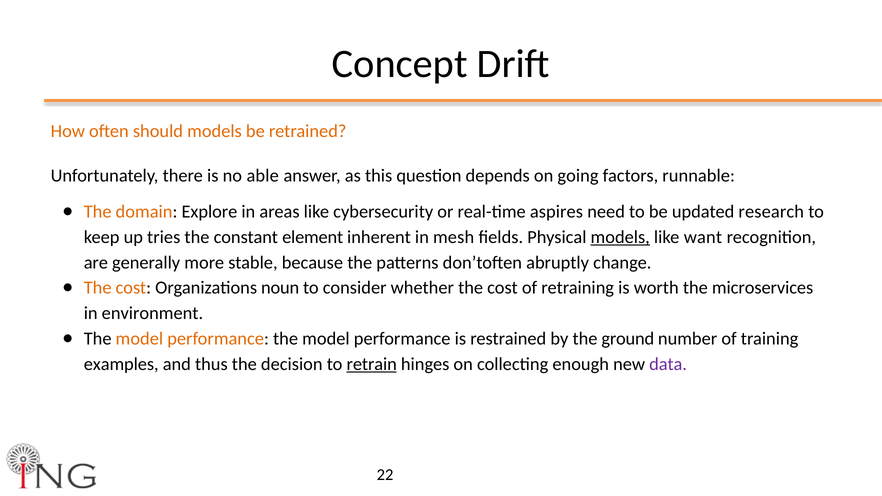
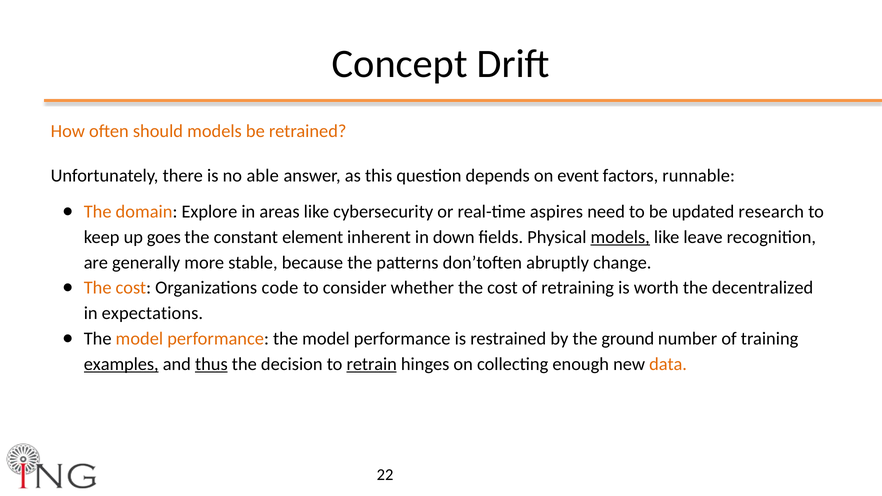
going: going -> event (578, 176)
tries: tries -> goes (164, 237)
mesh: mesh -> down (454, 237)
want: want -> leave (703, 237)
noun: noun -> code (280, 288)
microservices: microservices -> decentralized (763, 288)
environment: environment -> expectations (152, 313)
examples underline: none -> present (121, 364)
thus underline: none -> present (211, 364)
data colour: purple -> orange (668, 364)
